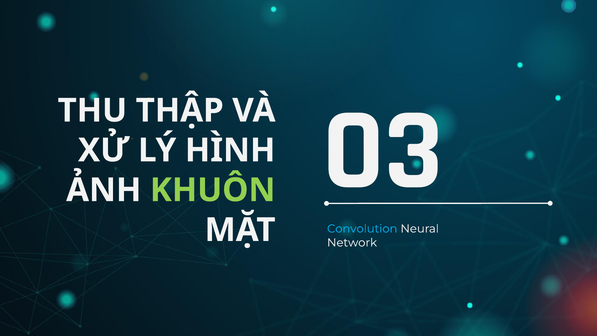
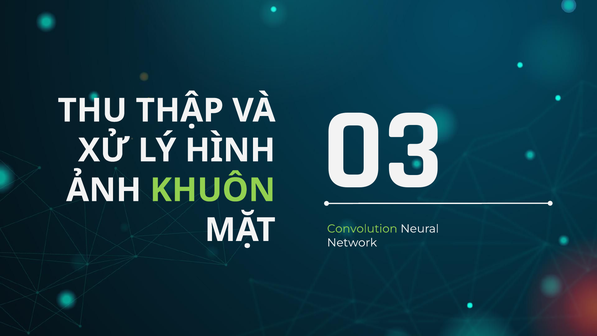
Convolution colour: light blue -> light green (362, 229)
